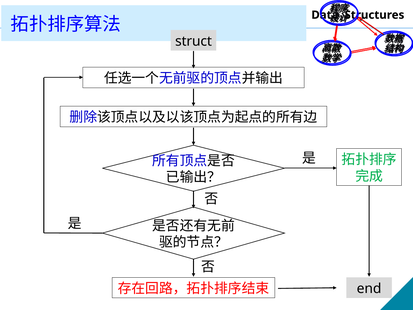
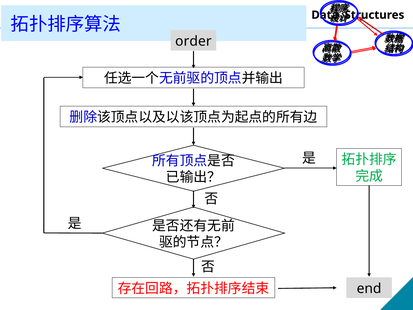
struct: struct -> order (193, 41)
